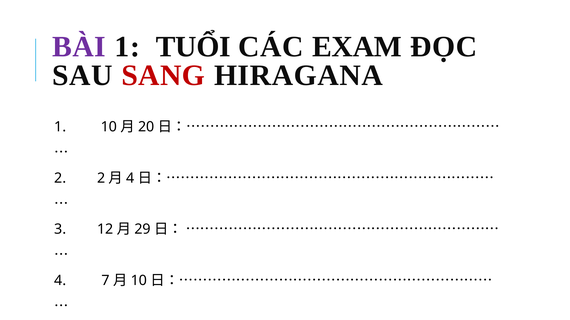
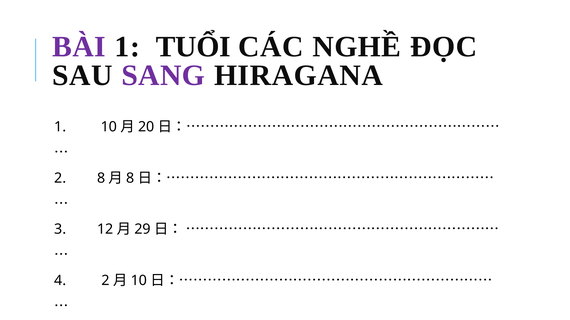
EXAM: EXAM -> NGHỀ (357, 47)
SANG colour: red -> purple (163, 75)
2 2: 2 -> 8 (101, 178)
4: 4 -> 8 (130, 178)
4 7: 7 -> 2 (106, 281)
